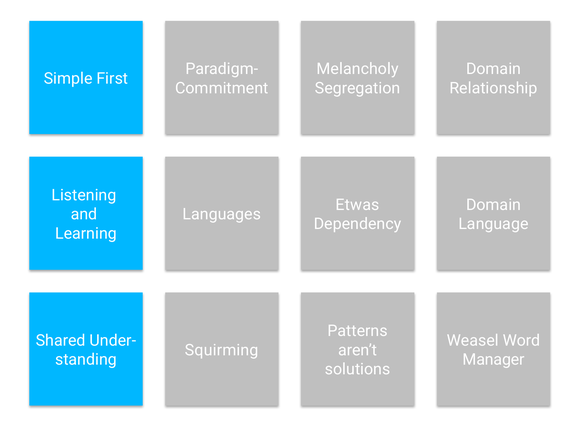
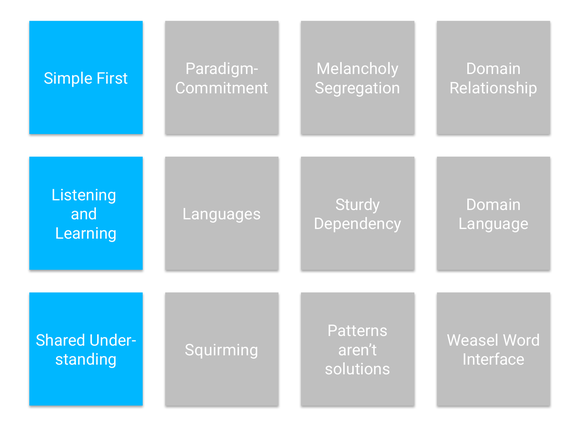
Etwas: Etwas -> Sturdy (358, 205)
Manager: Manager -> Interface (494, 360)
